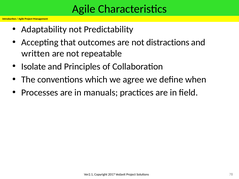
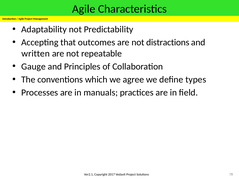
Isolate: Isolate -> Gauge (33, 67)
when: when -> types (196, 80)
